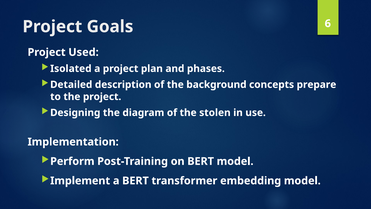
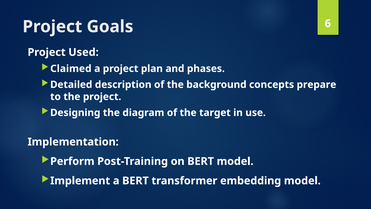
Isolated: Isolated -> Claimed (71, 69)
stolen: stolen -> target (215, 113)
